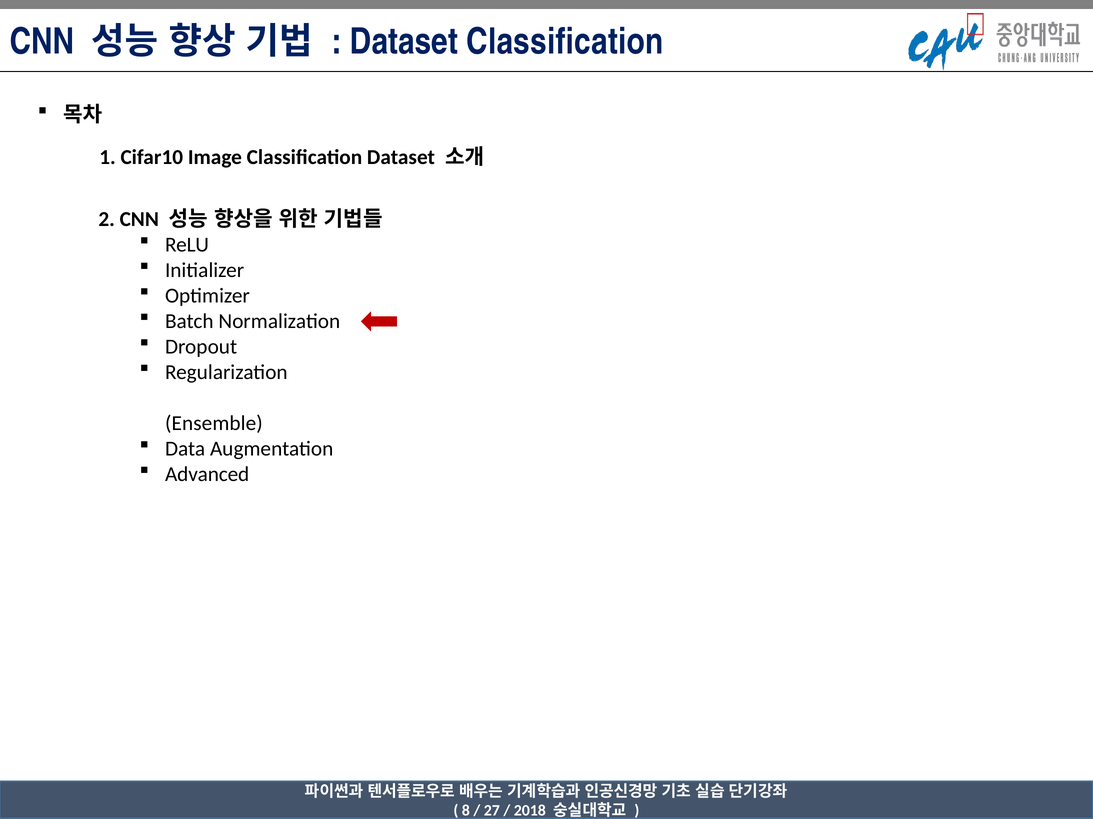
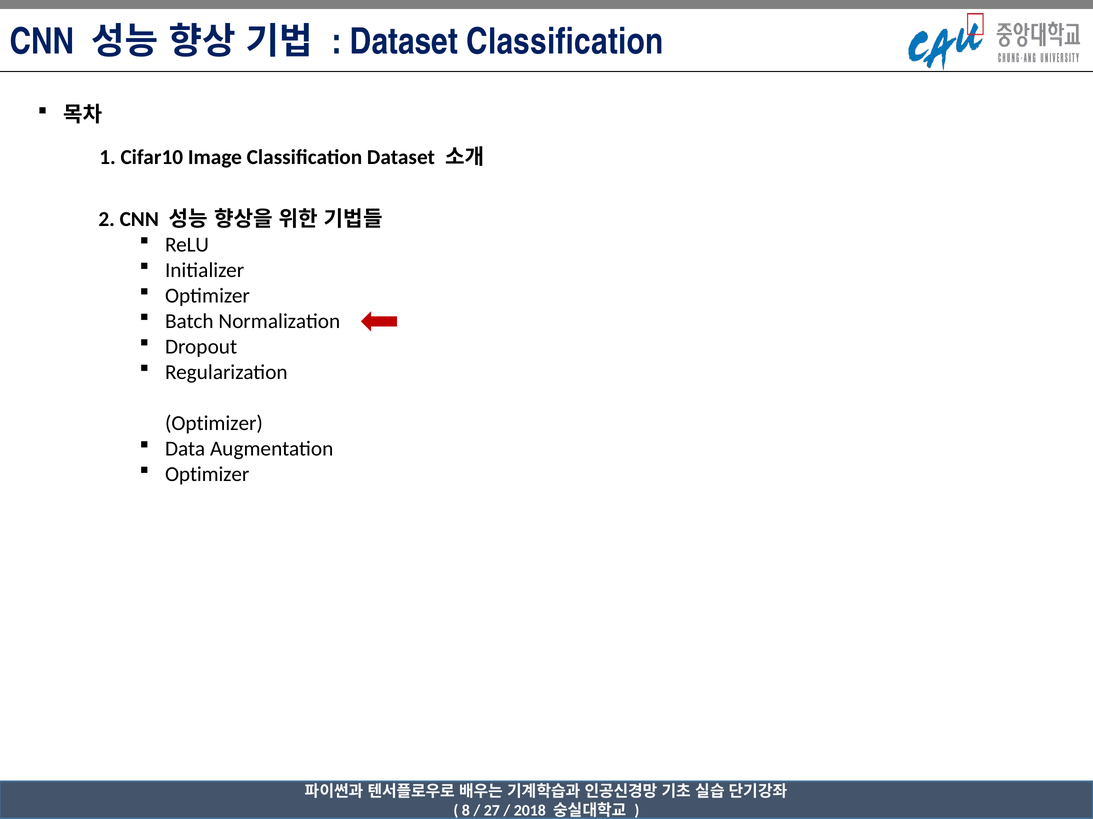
Ensemble: Ensemble -> Optimizer (214, 424)
Advanced: Advanced -> Optimizer (207, 475)
